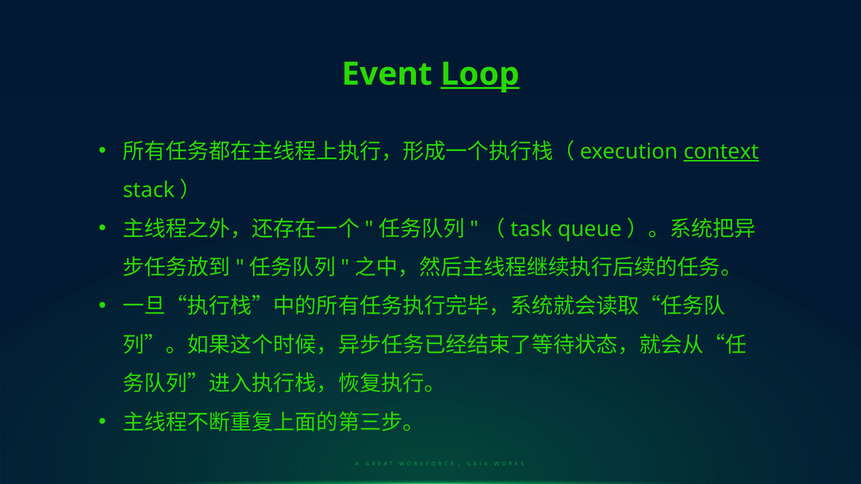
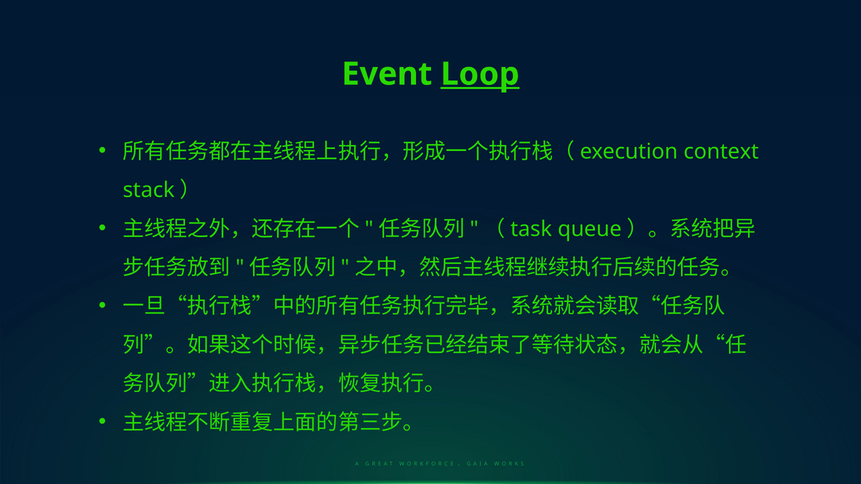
context underline: present -> none (721, 152)
